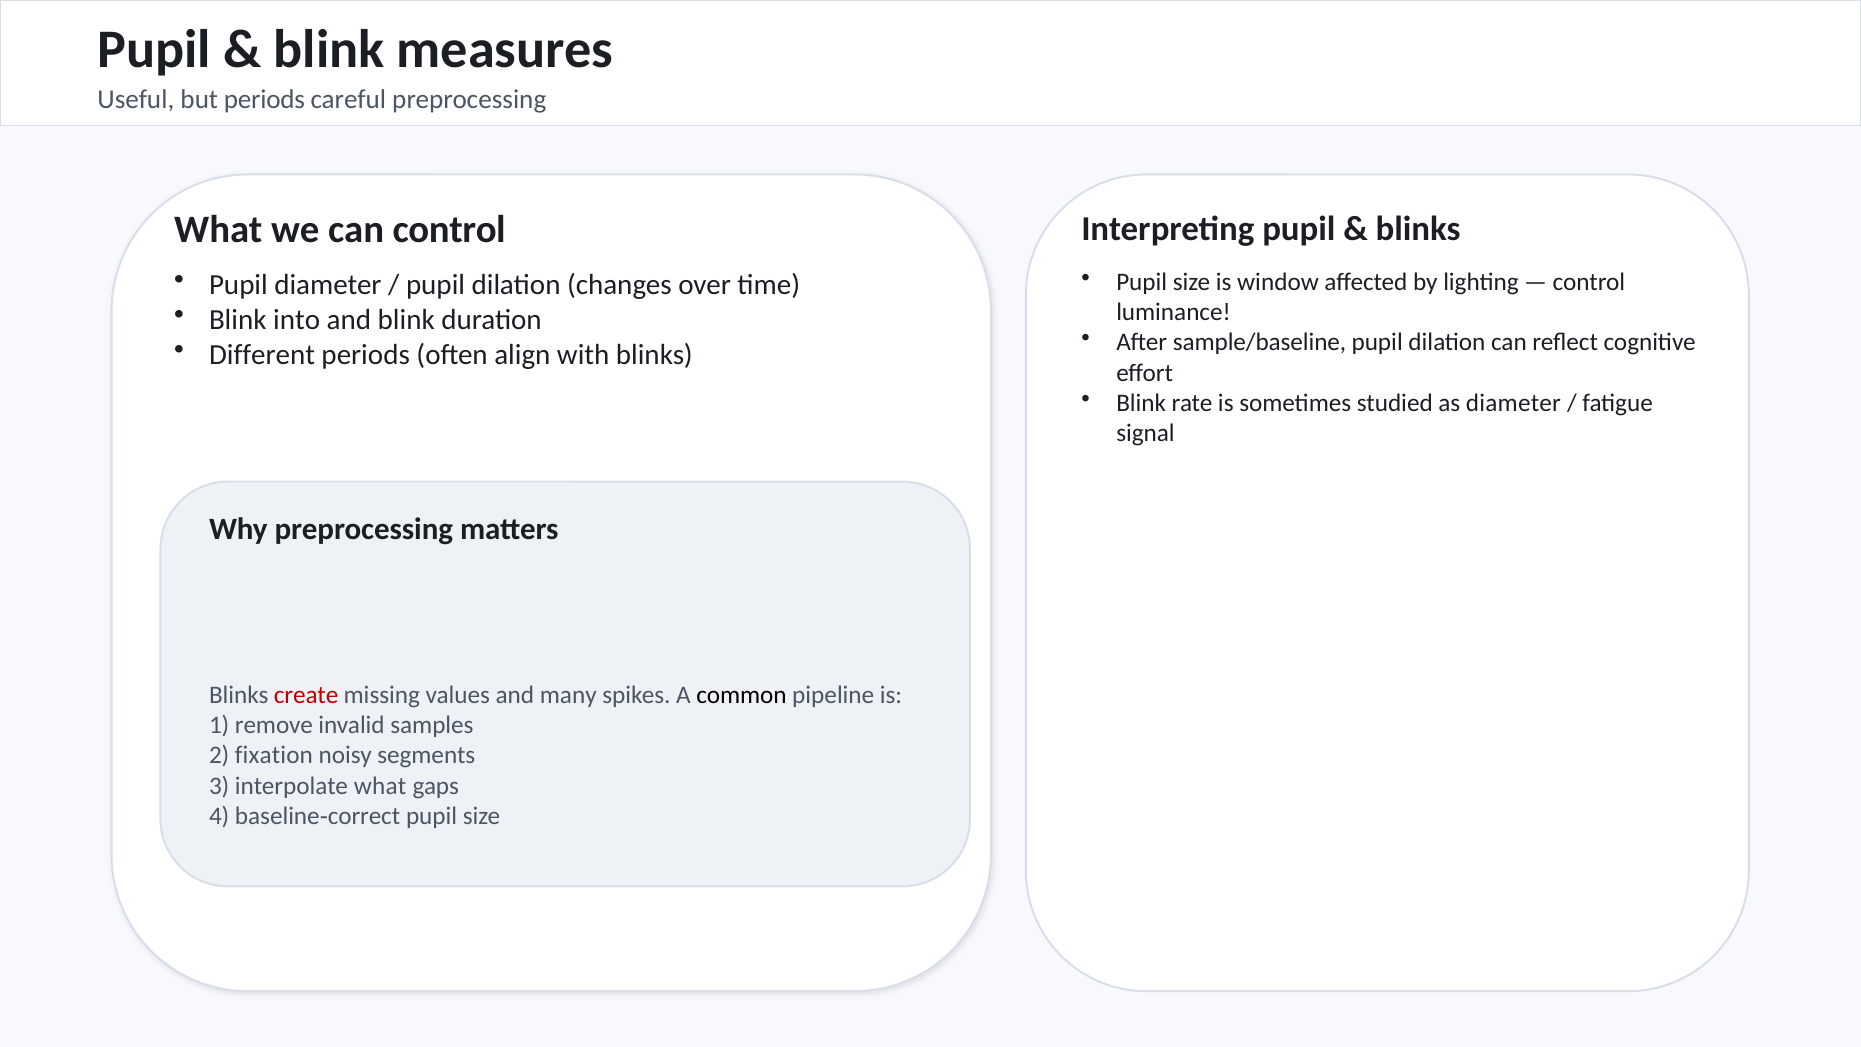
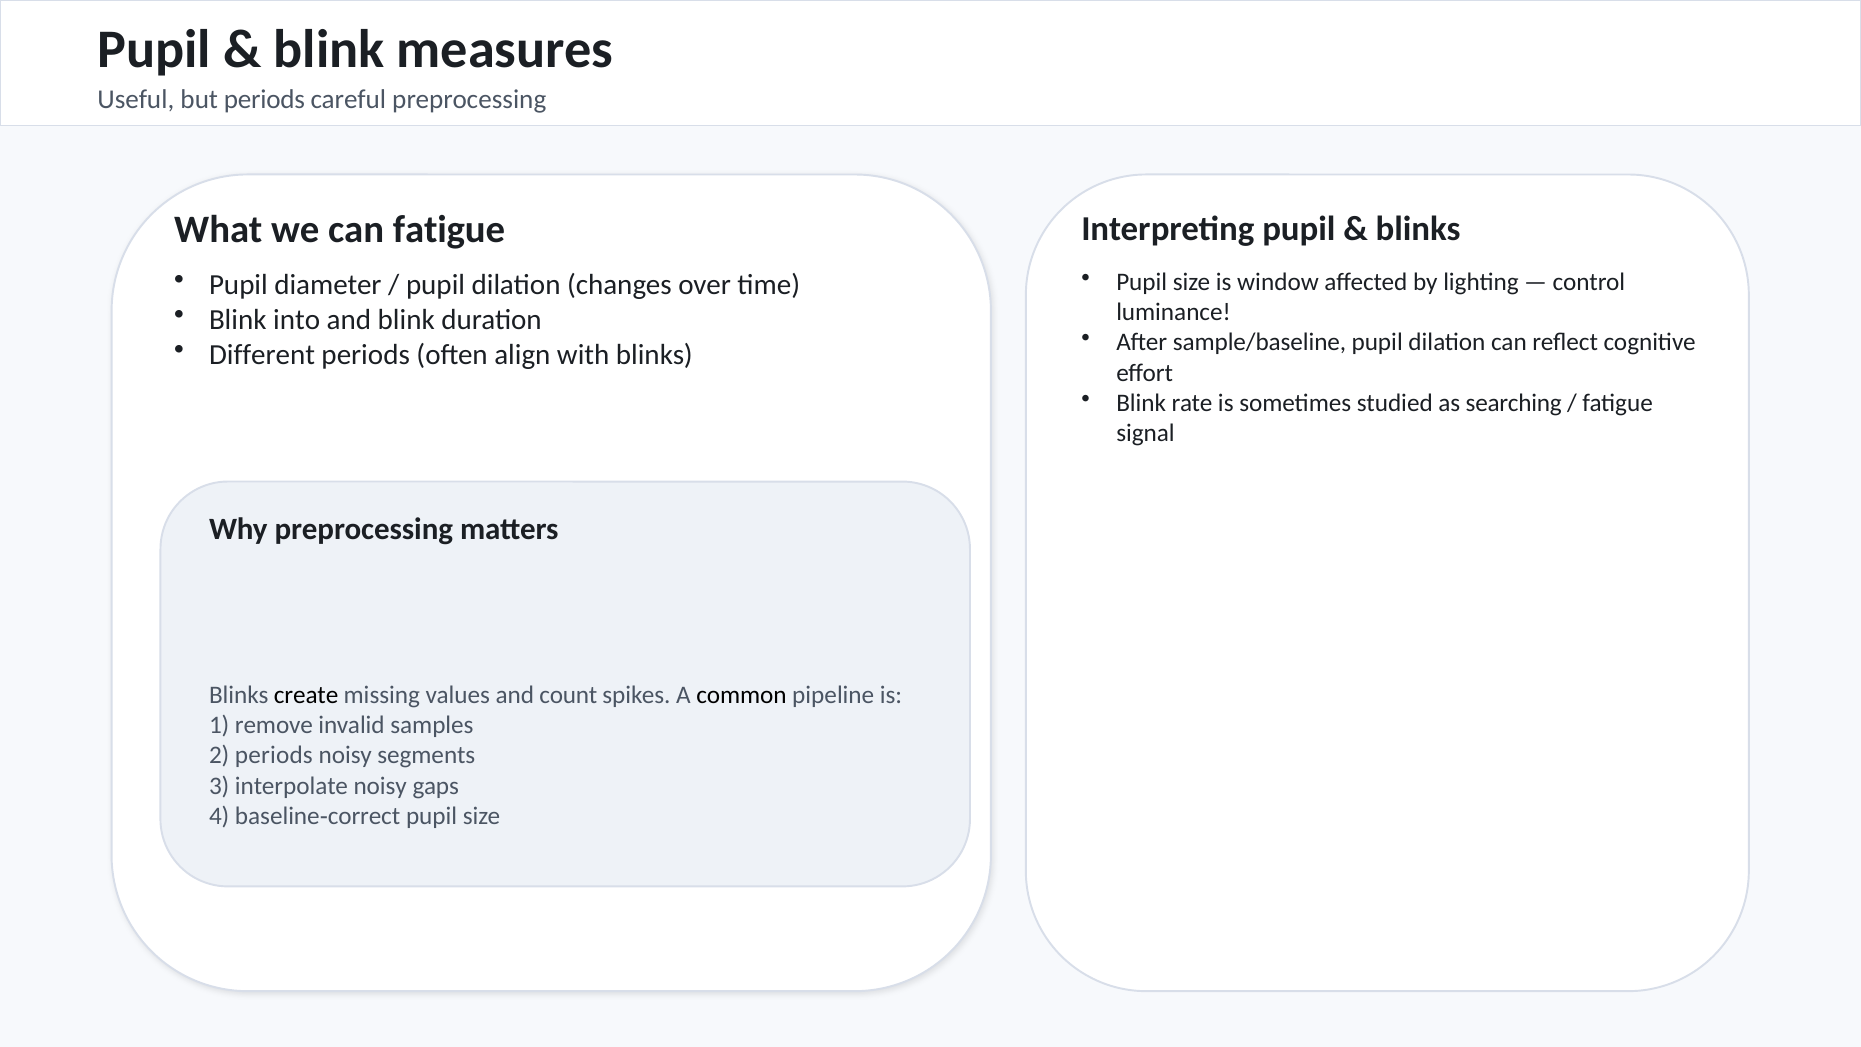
can control: control -> fatigue (449, 230)
as diameter: diameter -> searching (1514, 403)
create colour: red -> black (306, 695)
many: many -> count (568, 695)
2 fixation: fixation -> periods (274, 755)
interpolate what: what -> noisy (380, 786)
